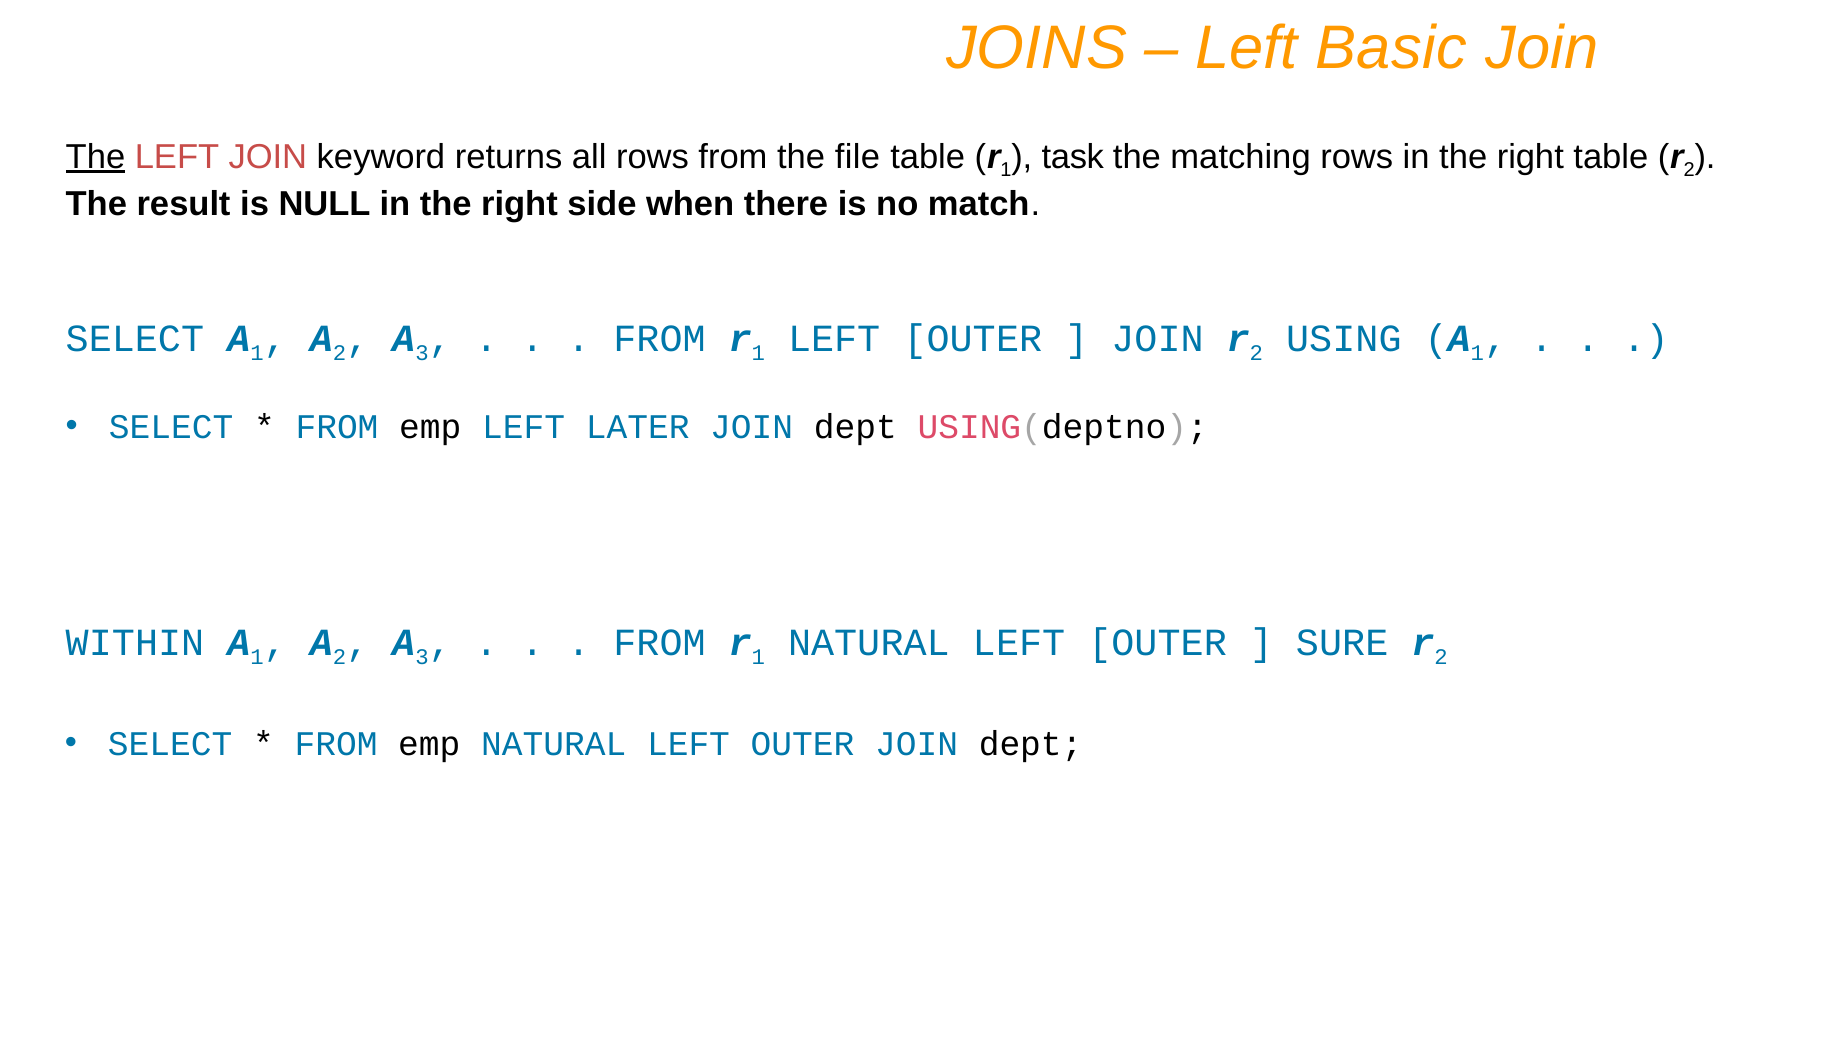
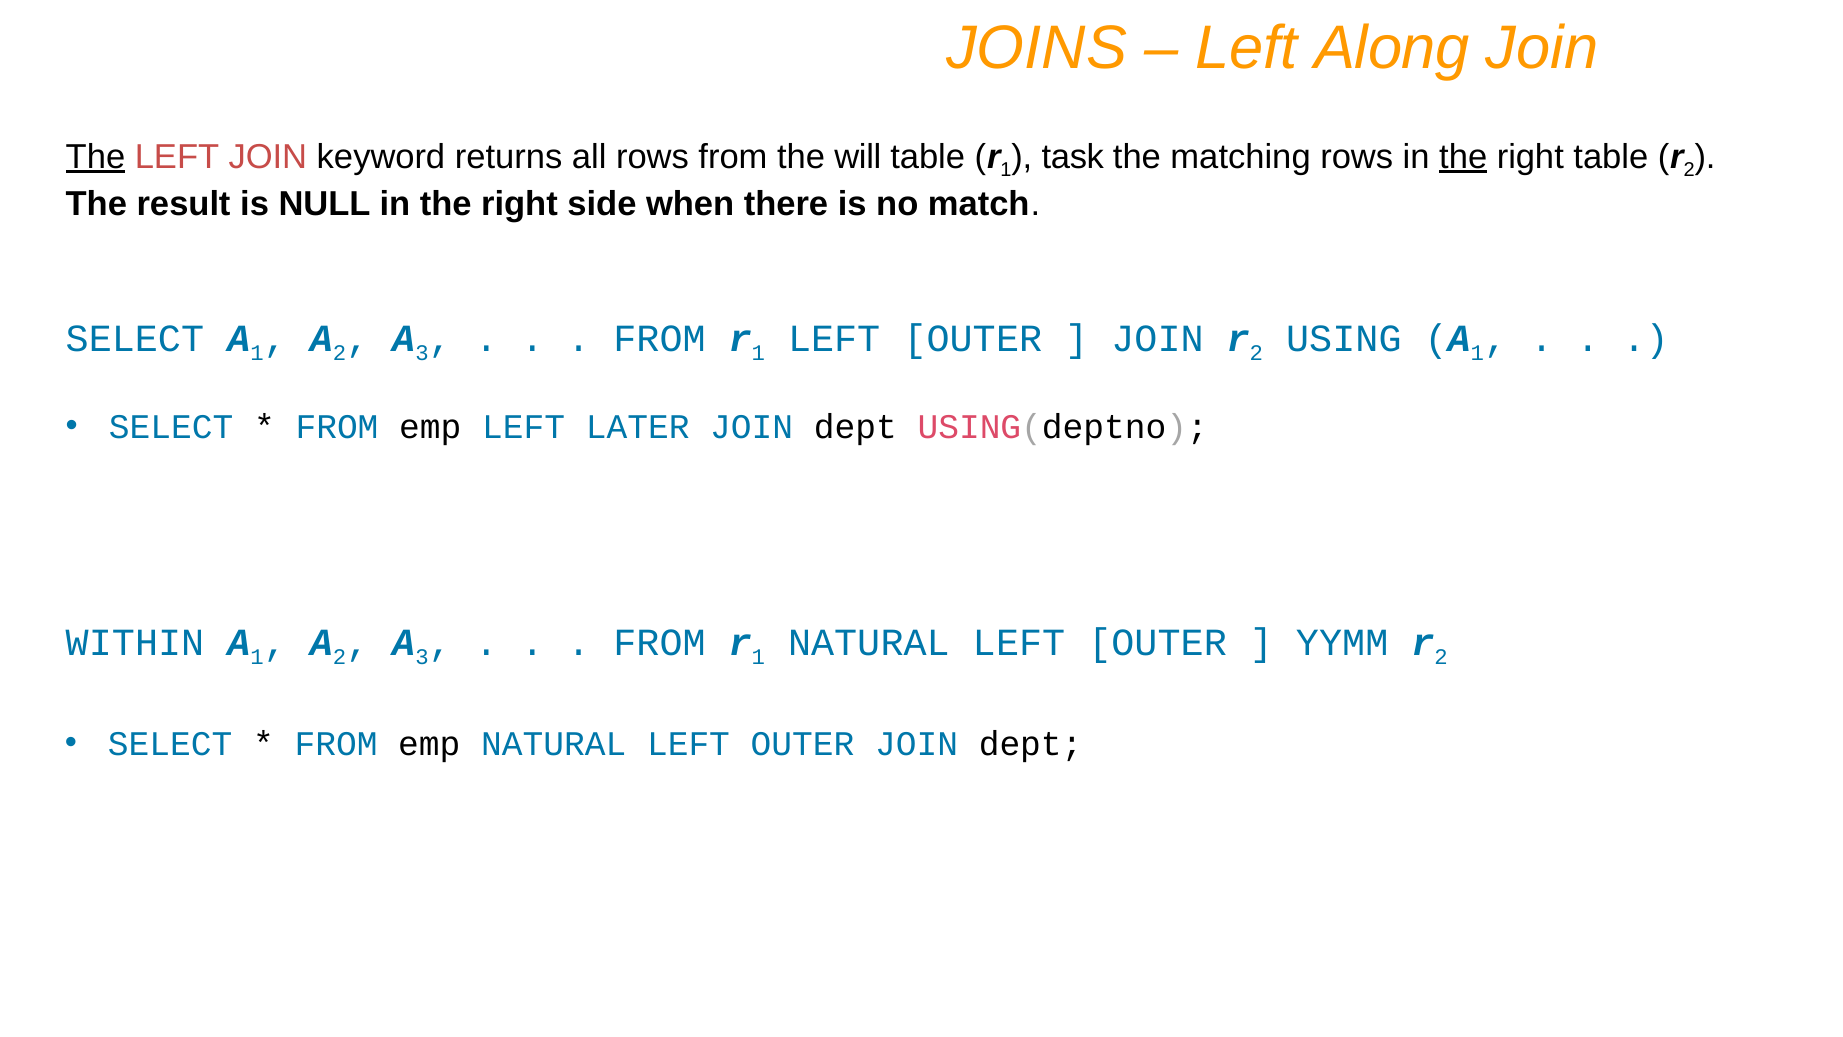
Basic: Basic -> Along (1392, 48)
file: file -> will (858, 157)
the underline: none -> present (1463, 157)
SURE: SURE -> YYMM (1342, 642)
